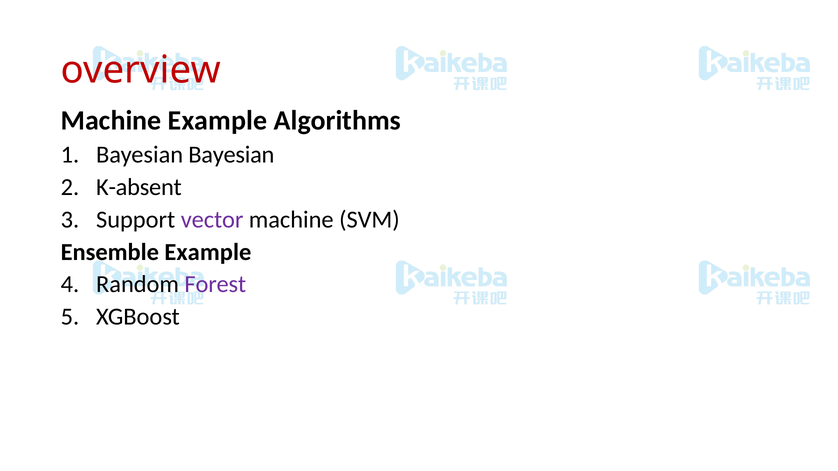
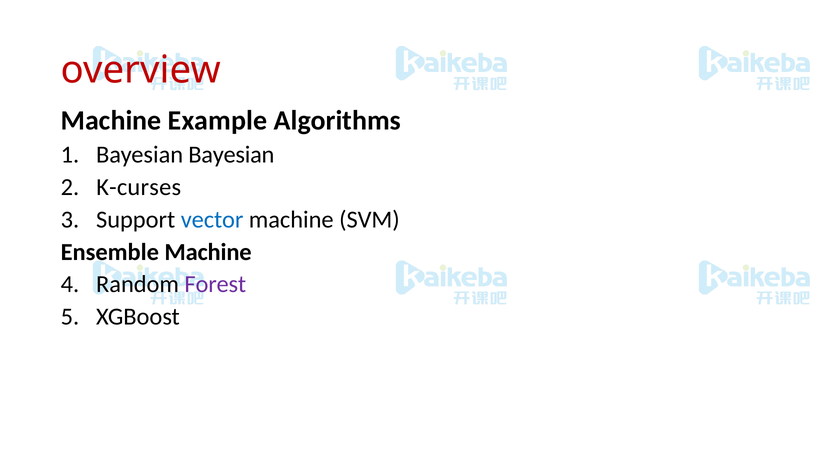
K-absent: K-absent -> K-curses (139, 187)
vector colour: purple -> blue (212, 220)
Ensemble Example: Example -> Machine (208, 252)
